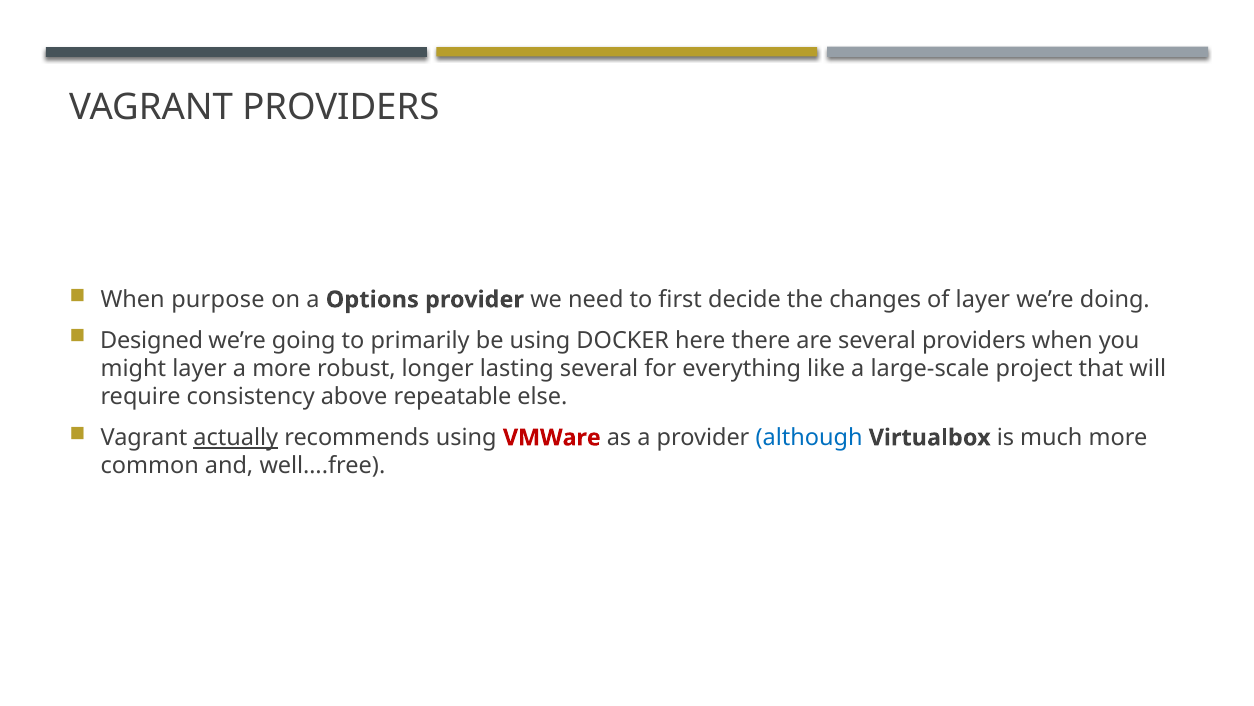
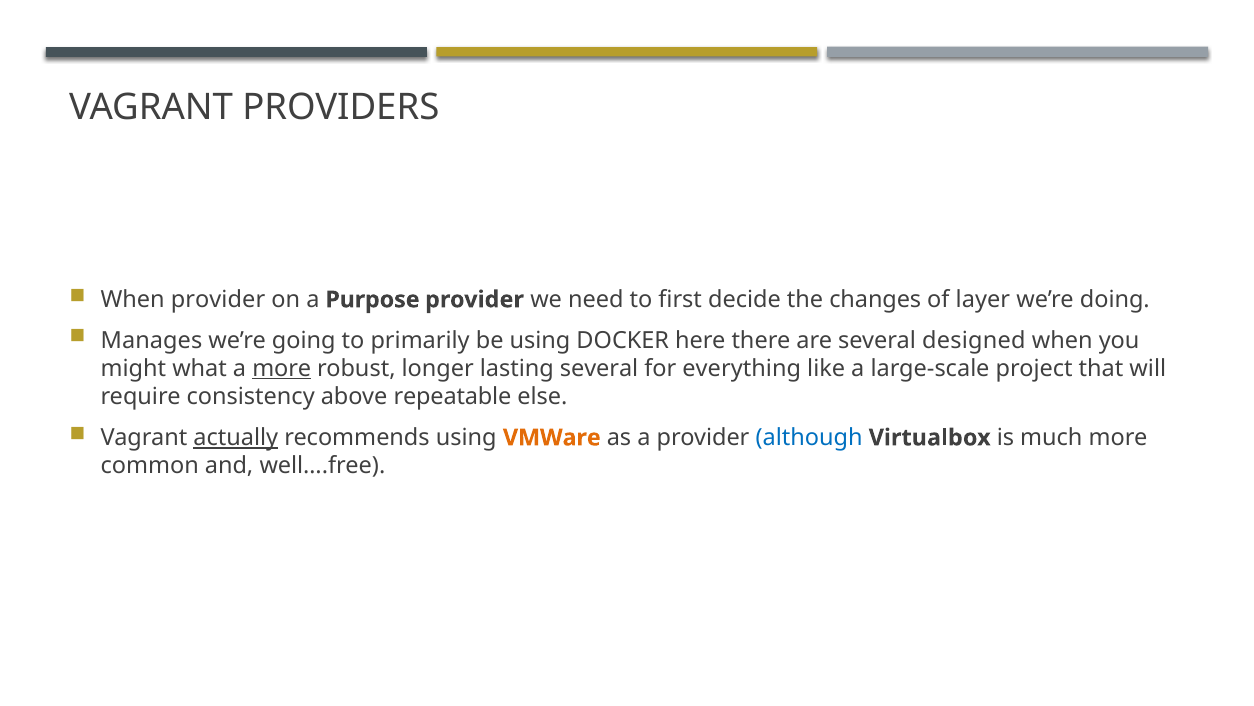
When purpose: purpose -> provider (218, 299)
Options: Options -> Purpose (372, 299)
Designed: Designed -> Manages (151, 340)
several providers: providers -> designed (974, 340)
might layer: layer -> what (200, 368)
more underline: none -> present (282, 368)
VMWare colour: red -> orange (552, 437)
